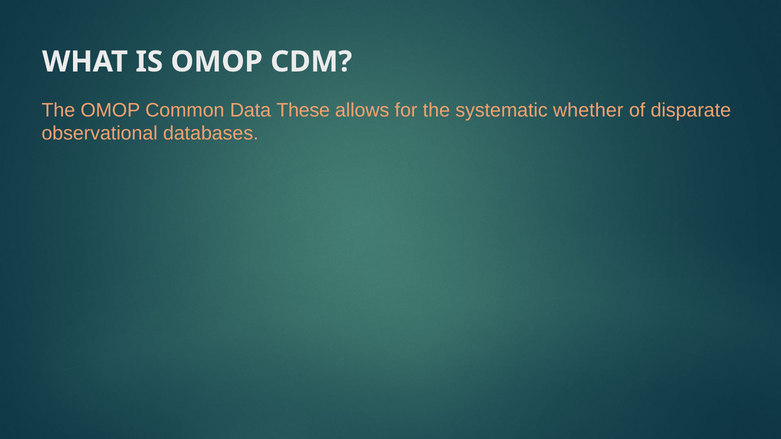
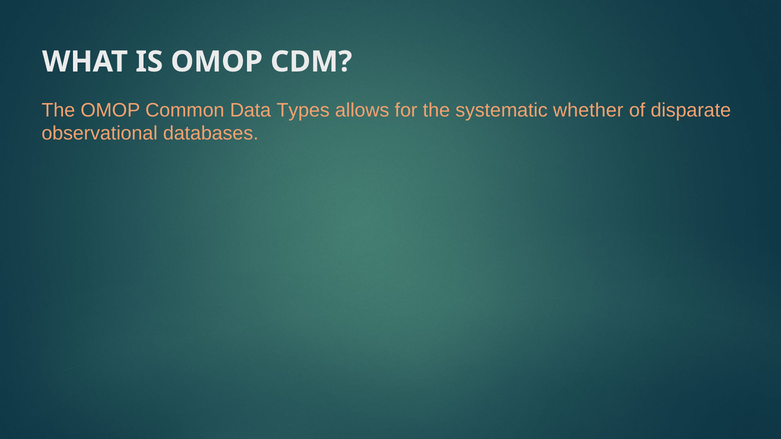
These: These -> Types (303, 110)
